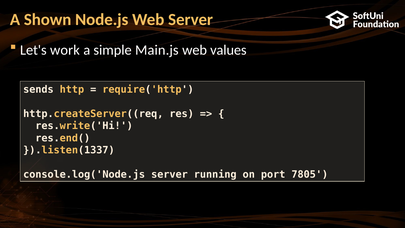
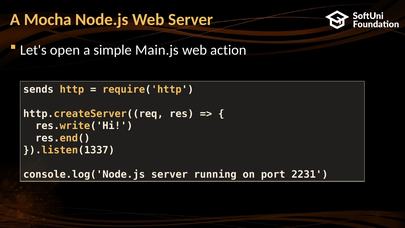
Shown: Shown -> Mocha (48, 20)
work: work -> open (65, 50)
values: values -> action (228, 50)
7805: 7805 -> 2231 (310, 174)
